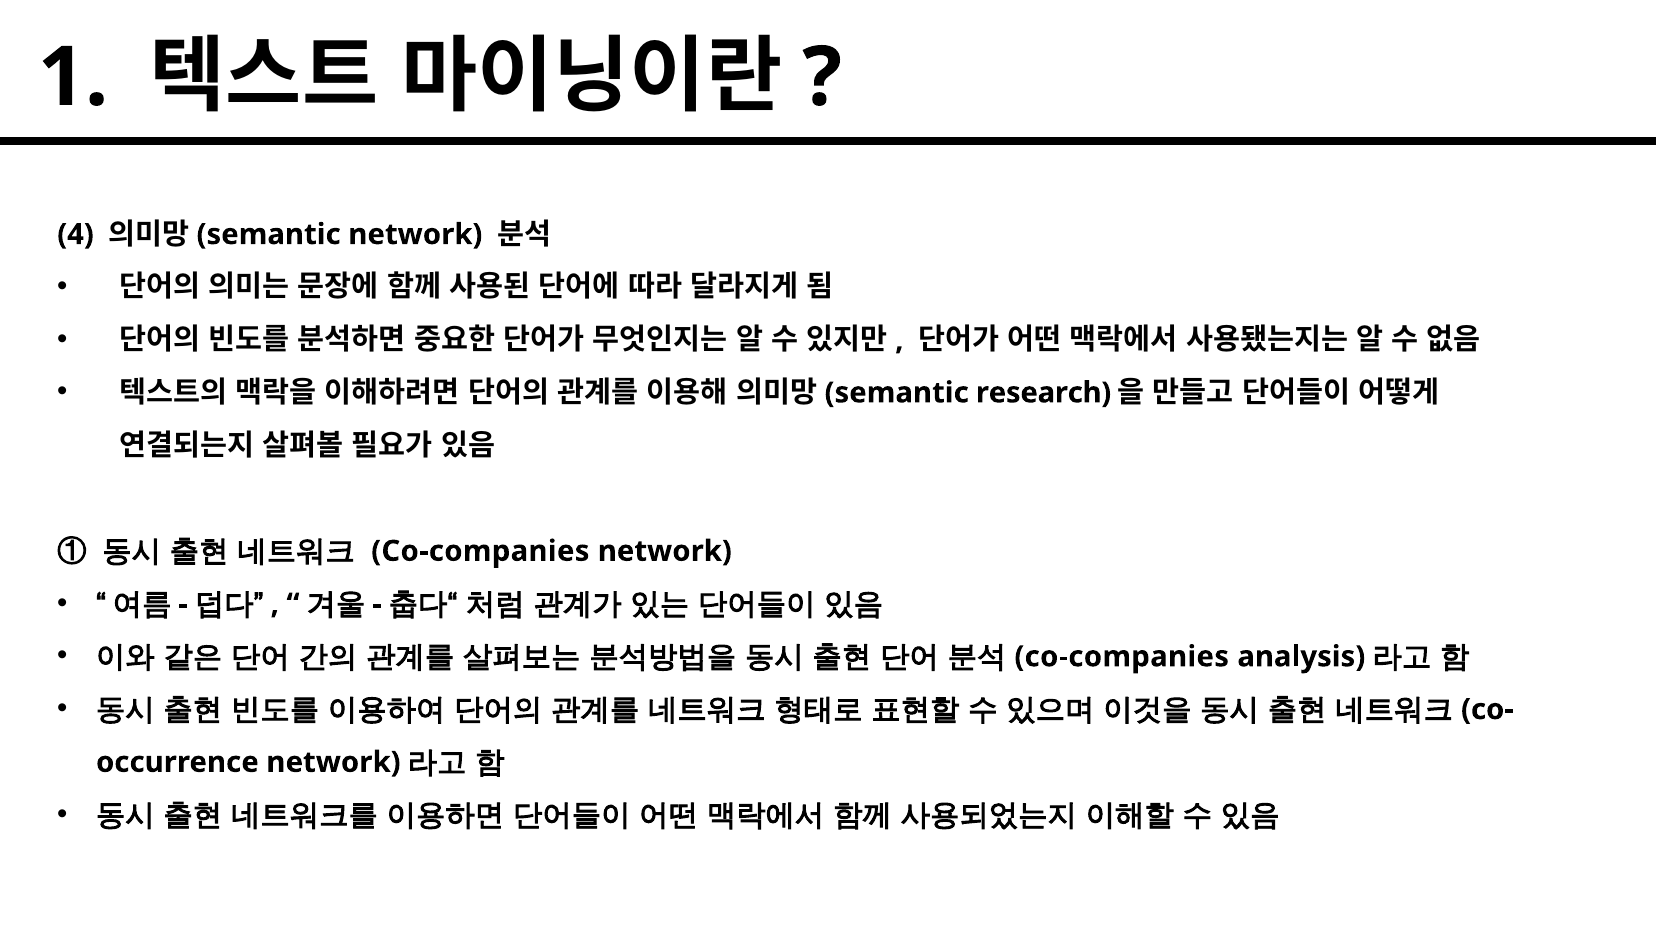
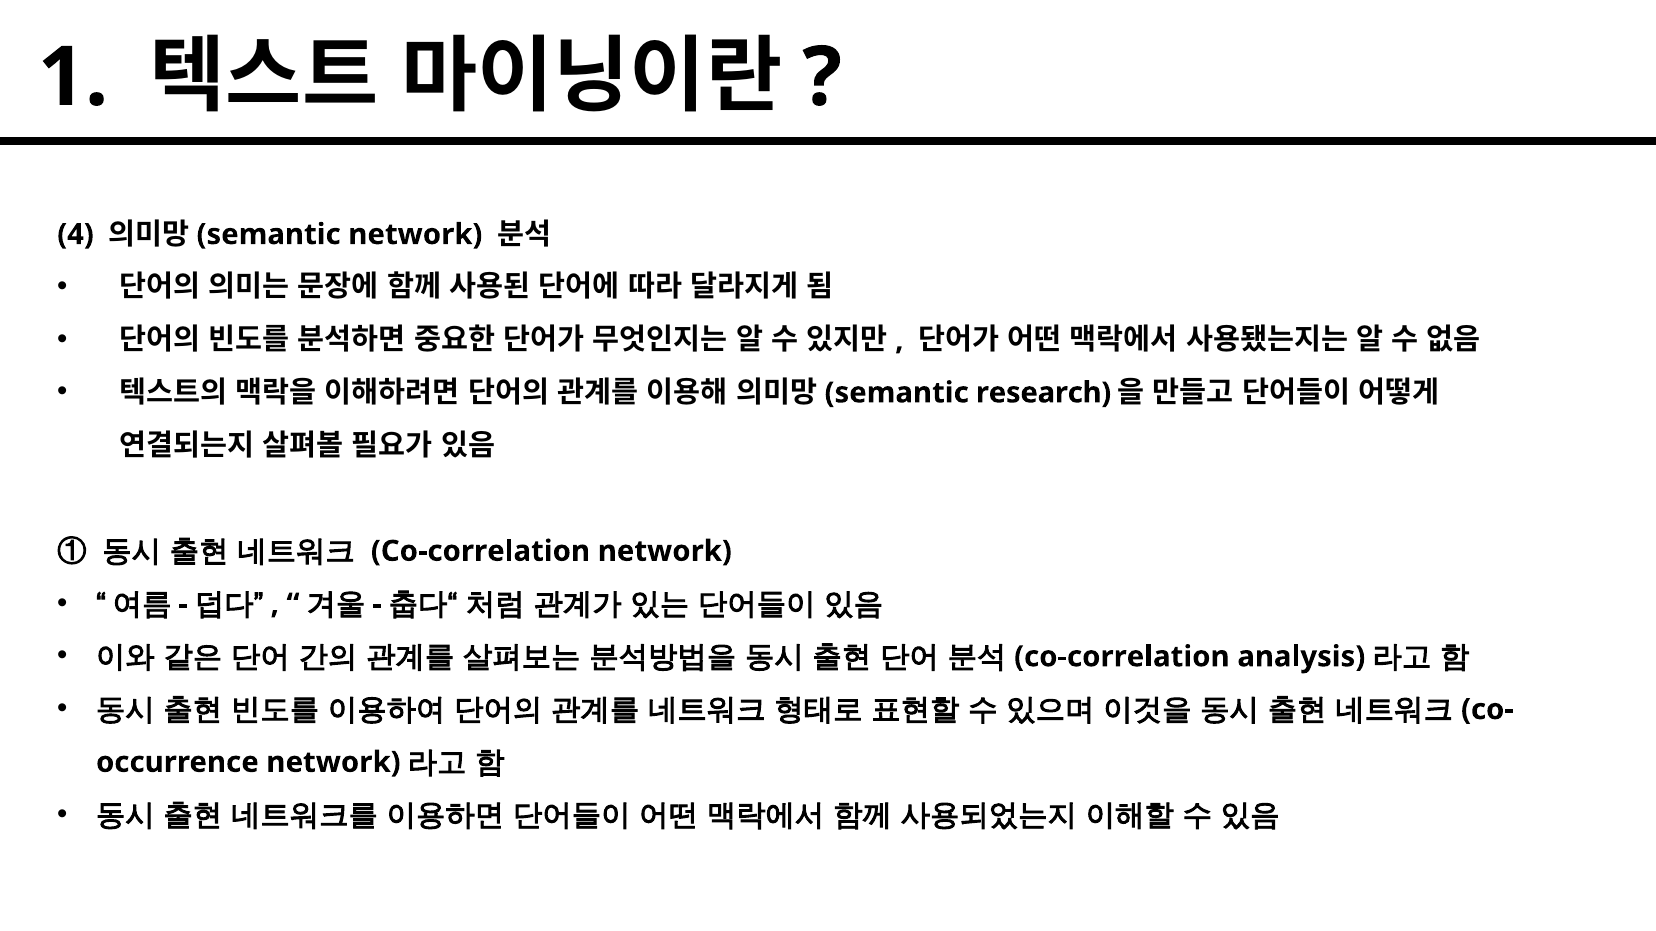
Co-companies: Co-companies -> Co-correlation (480, 551)
co-companies: co-companies -> co-correlation (1122, 657)
